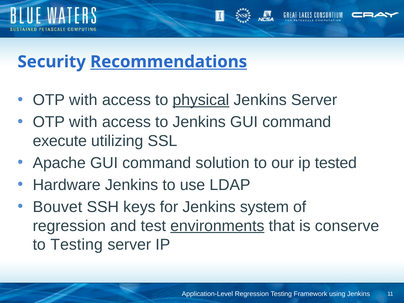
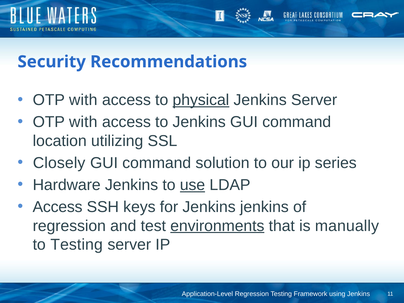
Recommendations underline: present -> none (169, 62)
execute: execute -> location (60, 141)
Apache: Apache -> Closely (59, 163)
tested: tested -> series (336, 163)
use underline: none -> present (193, 185)
Bouvet: Bouvet -> Access (58, 207)
Jenkins system: system -> jenkins (264, 207)
conserve: conserve -> manually (347, 226)
